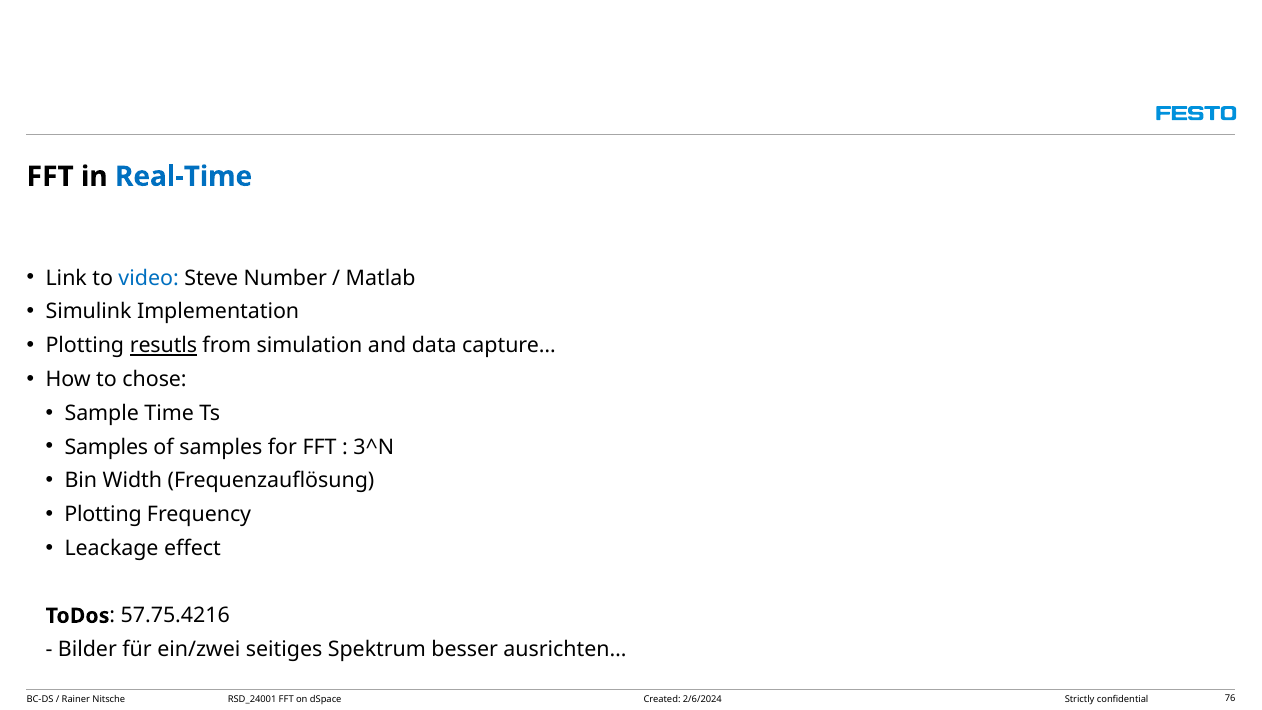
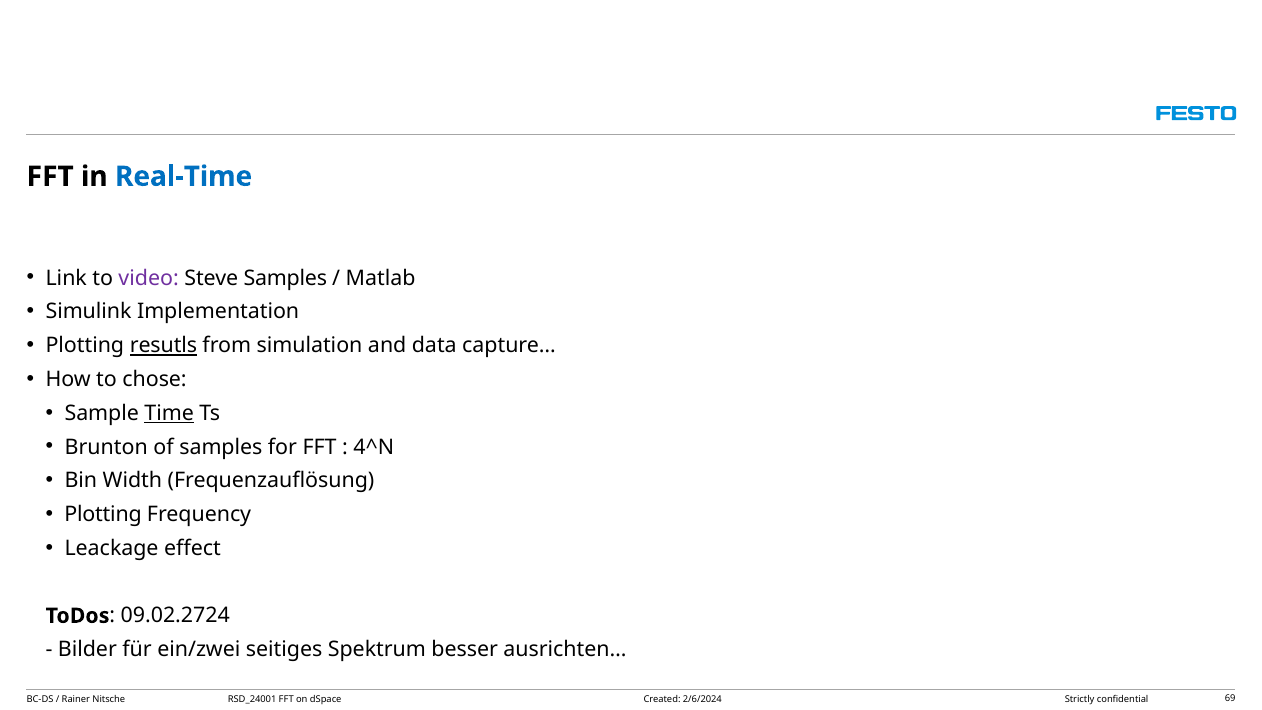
video colour: blue -> purple (149, 278)
Steve Number: Number -> Samples (285, 278)
Time underline: none -> present (169, 413)
Samples: Samples -> Brunton (106, 447)
3^N: 3^N -> 4^N (374, 447)
57.75.4216: 57.75.4216 -> 09.02.2724 (175, 616)
76: 76 -> 69 (1230, 698)
